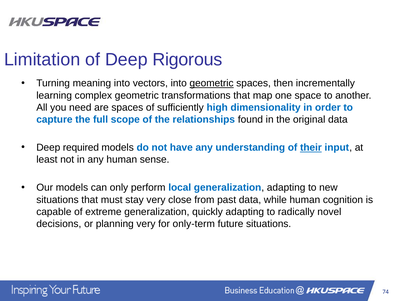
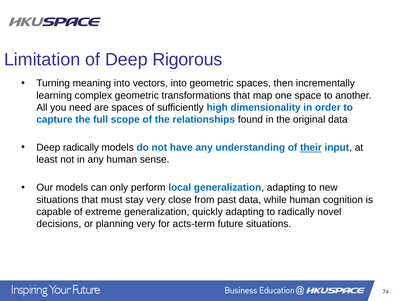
geometric underline: present -> none (212, 83)
Deep required: required -> radically (81, 147)
only-term: only-term -> acts-term (194, 224)
